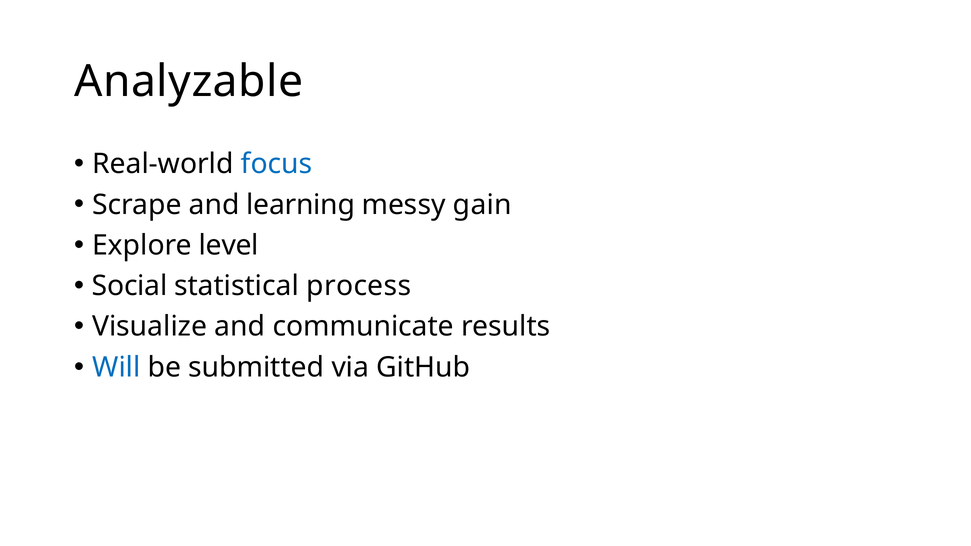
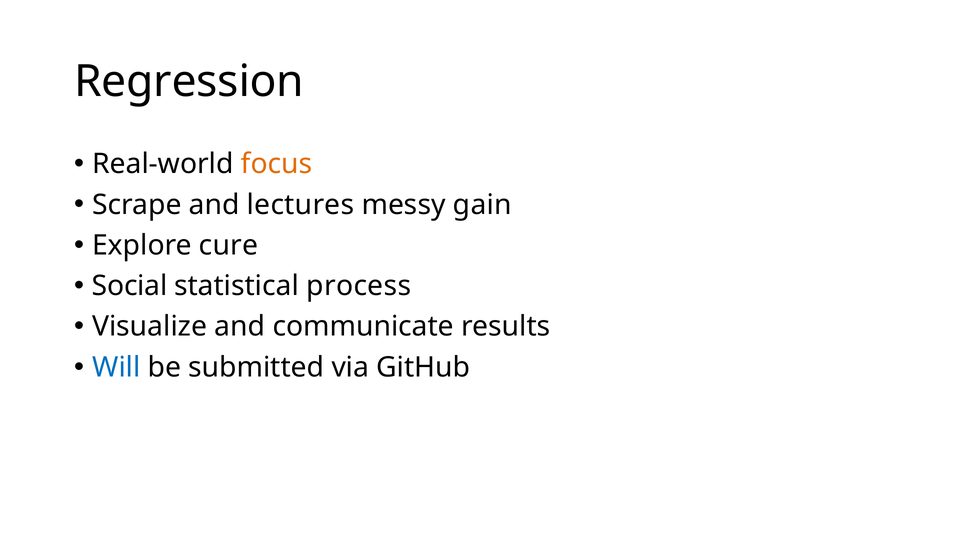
Analyzable: Analyzable -> Regression (189, 82)
focus colour: blue -> orange (277, 164)
learning: learning -> lectures (301, 205)
level: level -> cure (229, 245)
